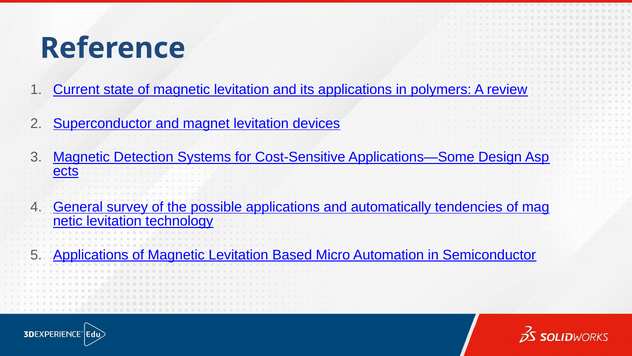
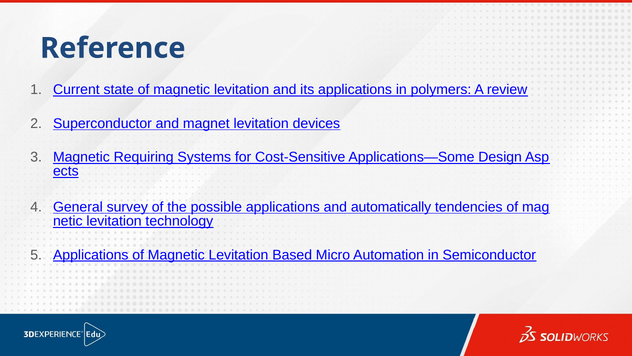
Detection: Detection -> Requiring (144, 157)
